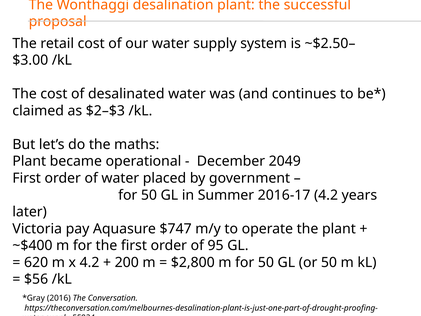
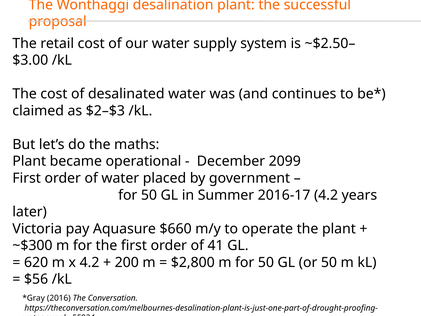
2049: 2049 -> 2099 (285, 161)
$747: $747 -> $660 (176, 229)
~$400: ~$400 -> ~$300 (32, 245)
95: 95 -> 41 (216, 245)
